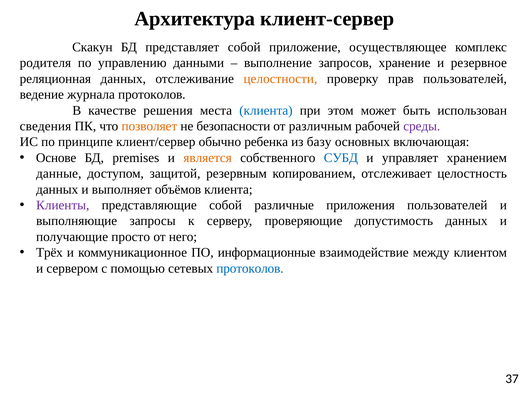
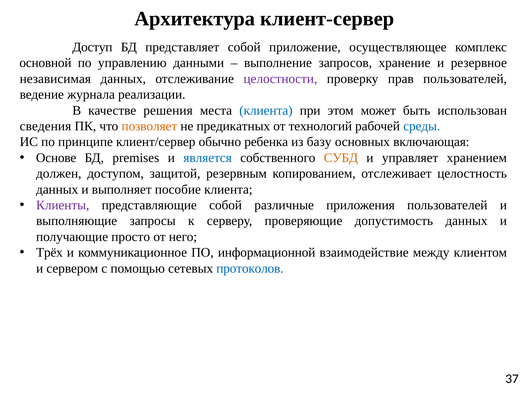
Скакун: Скакун -> Доступ (92, 47)
родителя: родителя -> основной (45, 63)
реляционная: реляционная -> независимая (55, 79)
целостности colour: orange -> purple (280, 79)
журнала протоколов: протоколов -> реализации (152, 95)
безопасности: безопасности -> предикатных (233, 126)
различным: различным -> технологий (320, 126)
среды colour: purple -> blue (422, 126)
является colour: orange -> blue (208, 158)
СУБД colour: blue -> orange (341, 158)
данные: данные -> должен (59, 174)
объёмов: объёмов -> пособие (178, 189)
информационные: информационные -> информационной (267, 253)
